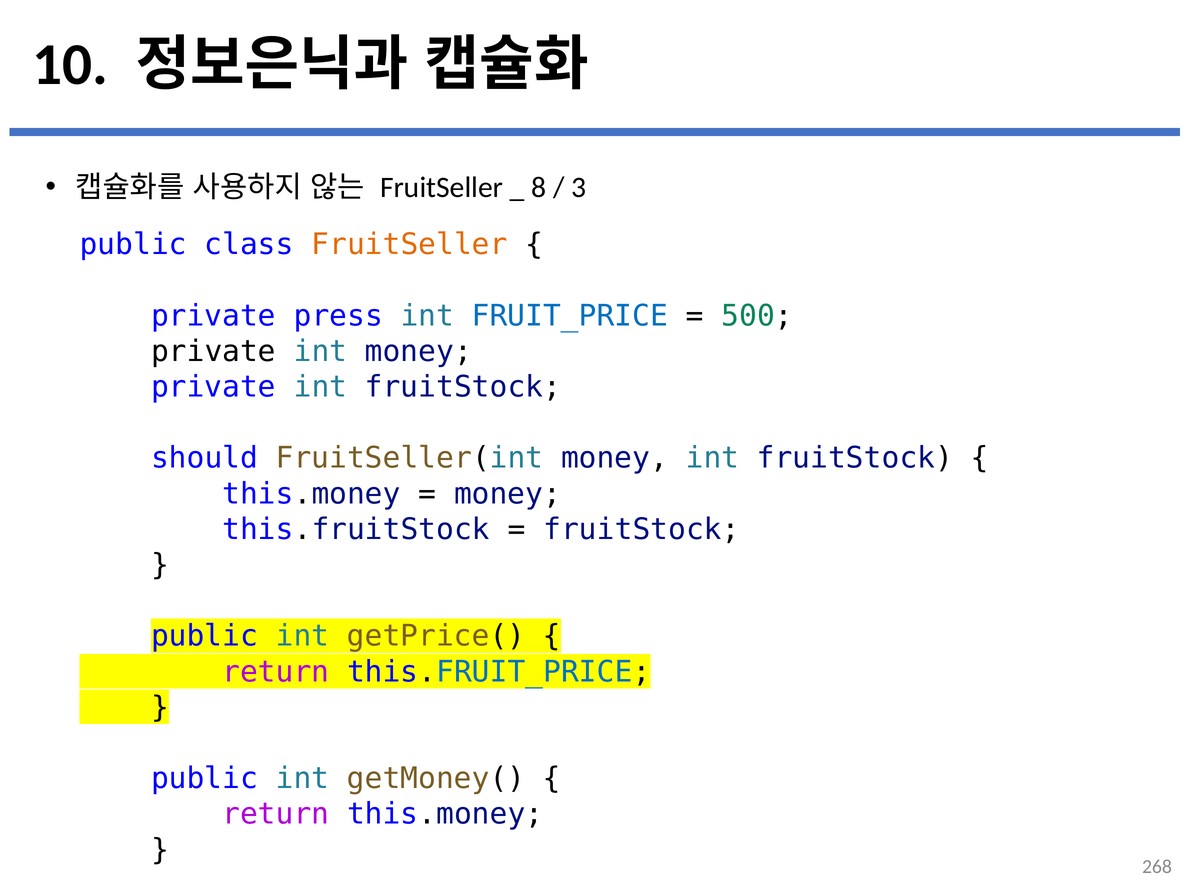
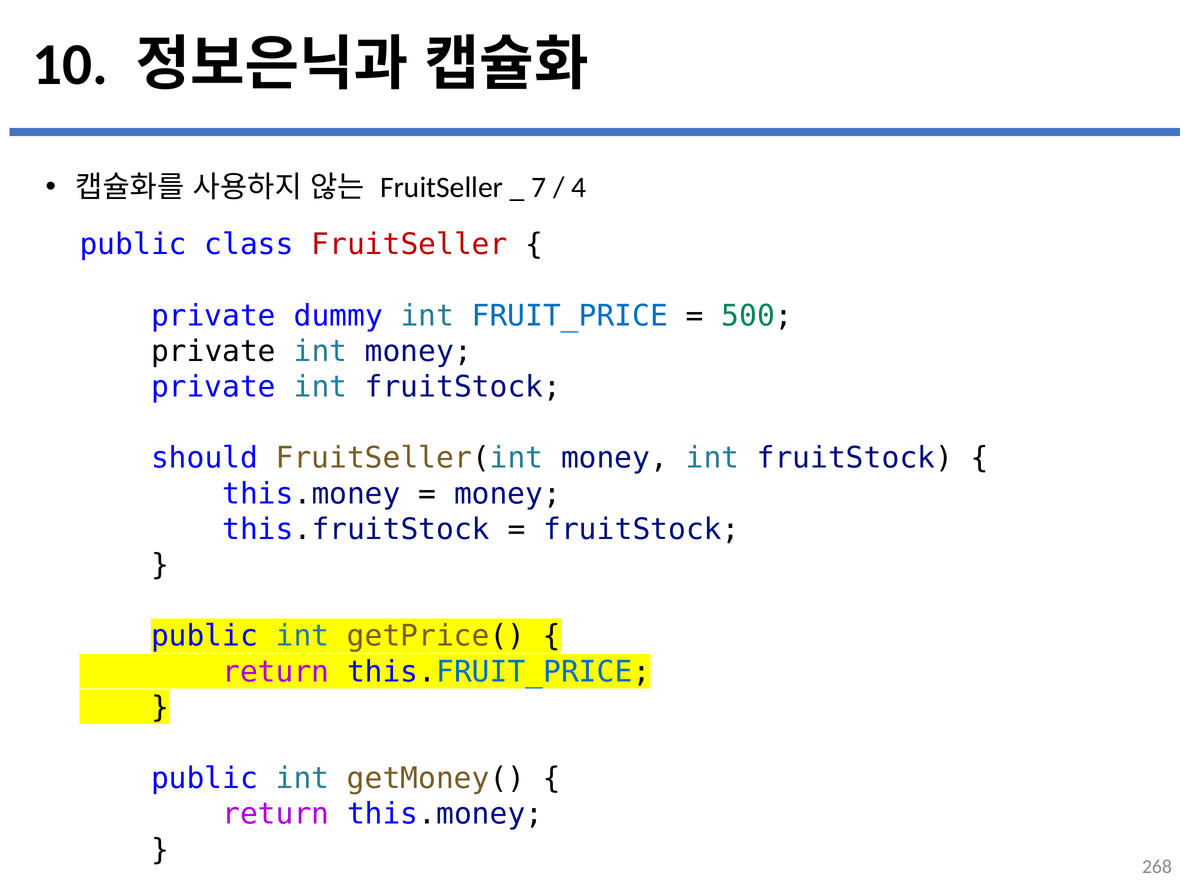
8: 8 -> 7 (539, 188)
3: 3 -> 4 (579, 188)
FruitSeller colour: orange -> red (409, 244)
press: press -> dummy (338, 316)
